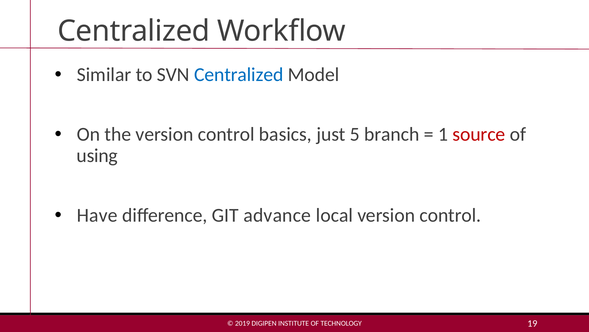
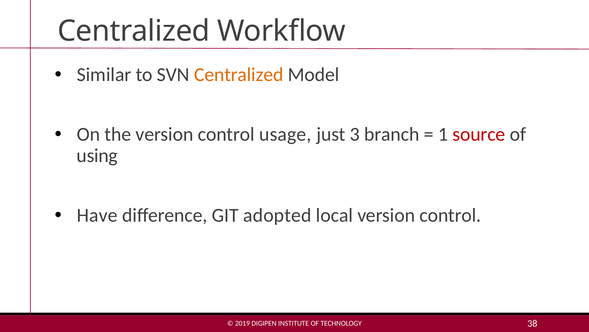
Centralized colour: blue -> orange (239, 74)
basics: basics -> usage (285, 134)
5: 5 -> 3 (355, 134)
advance: advance -> adopted (277, 215)
19: 19 -> 38 (532, 323)
